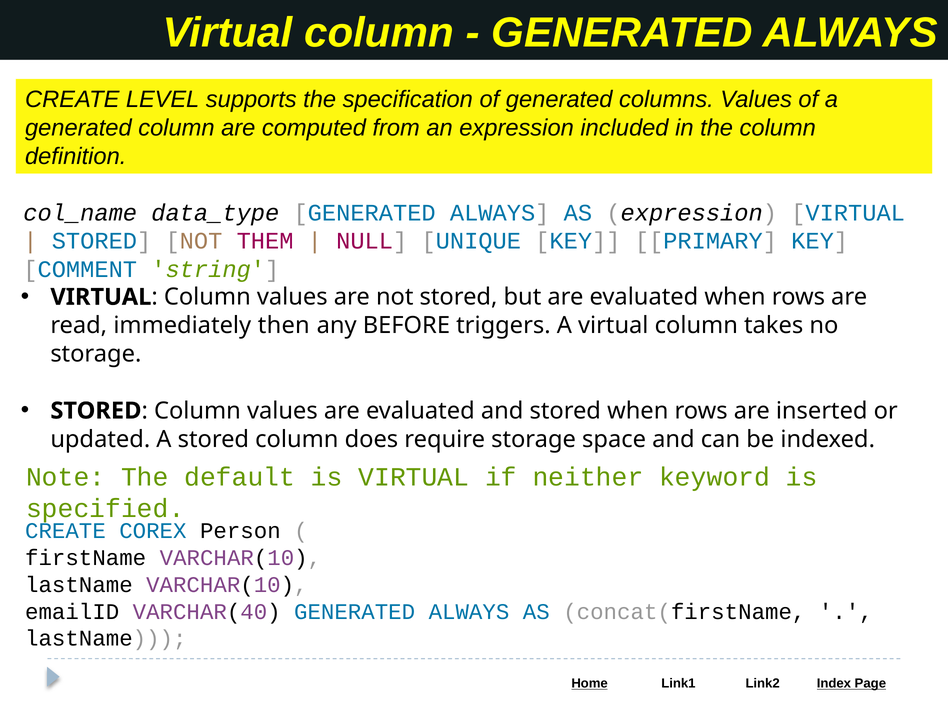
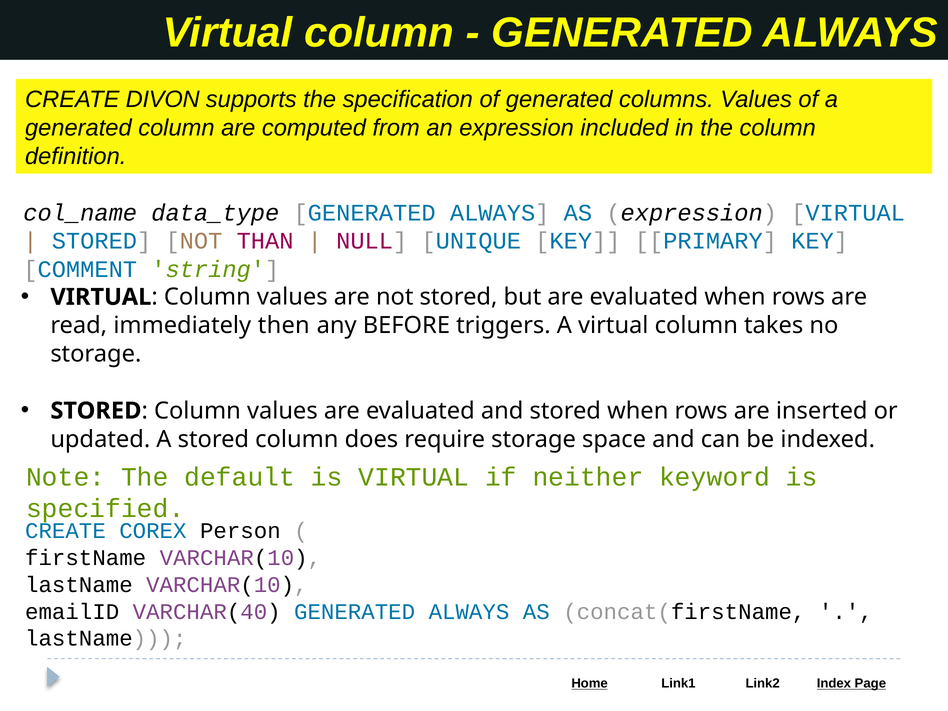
LEVEL: LEVEL -> DIVON (163, 100)
THEM: THEM -> THAN (265, 241)
